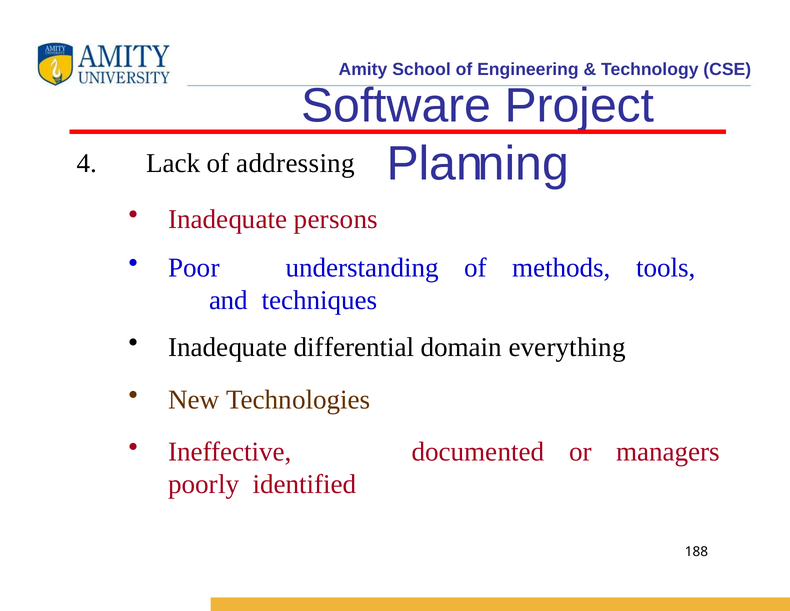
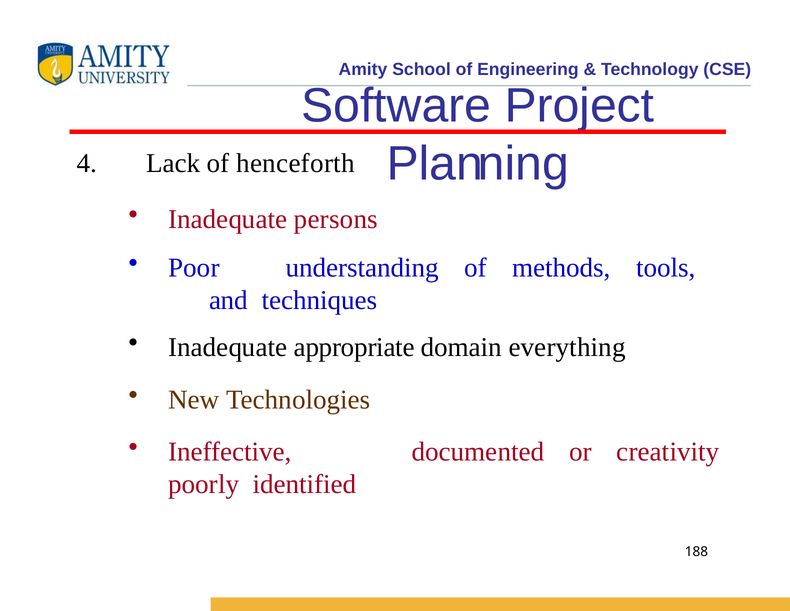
addressing: addressing -> henceforth (296, 163)
differential: differential -> appropriate (354, 347)
managers: managers -> creativity (668, 451)
